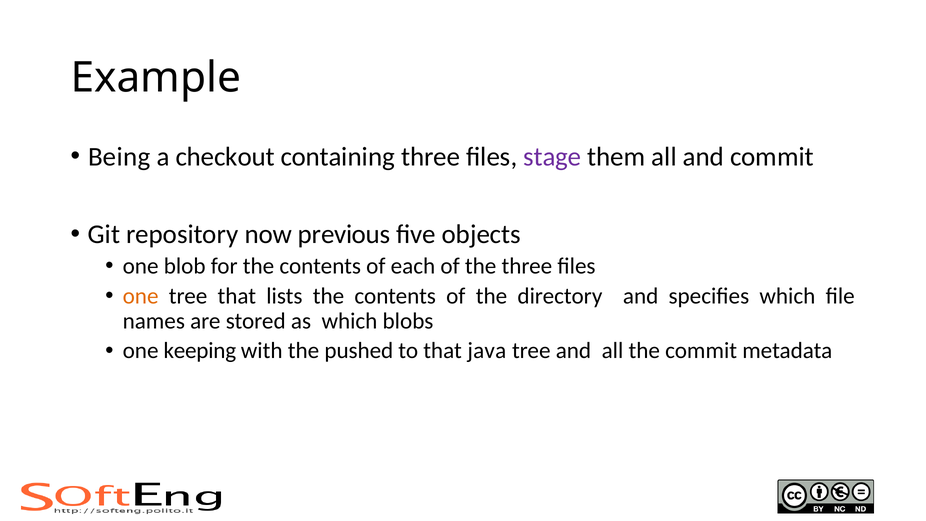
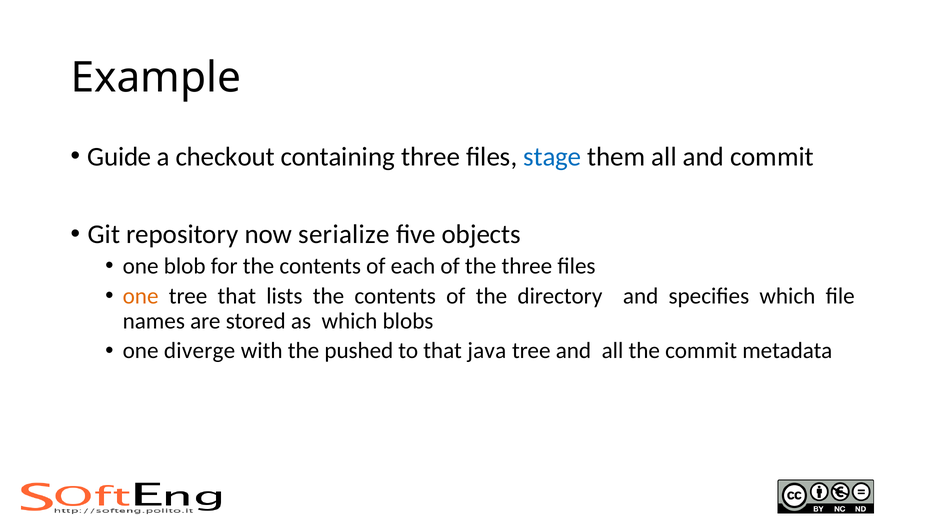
Being: Being -> Guide (119, 157)
stage colour: purple -> blue (552, 157)
previous: previous -> serialize (344, 234)
keeping: keeping -> diverge (200, 351)
